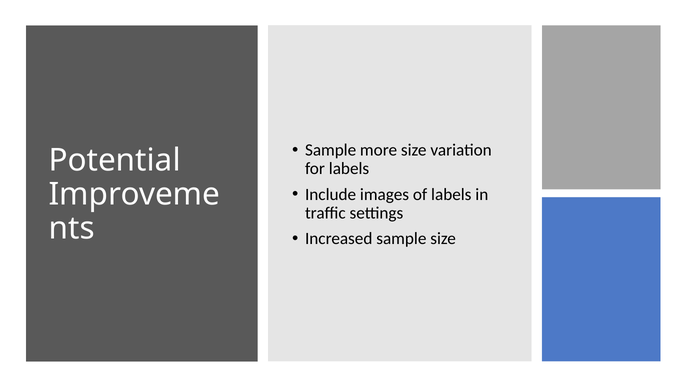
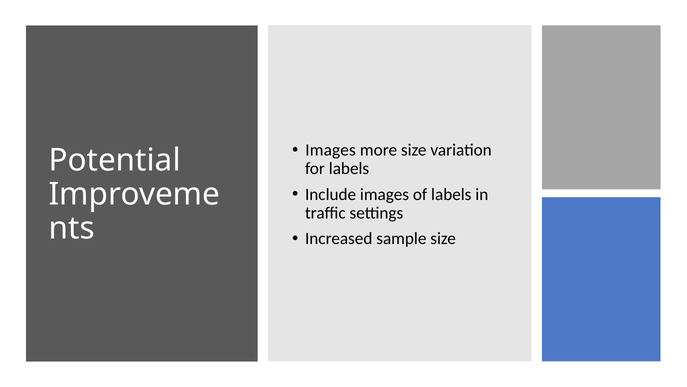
Sample: Sample -> Images (331, 150)
